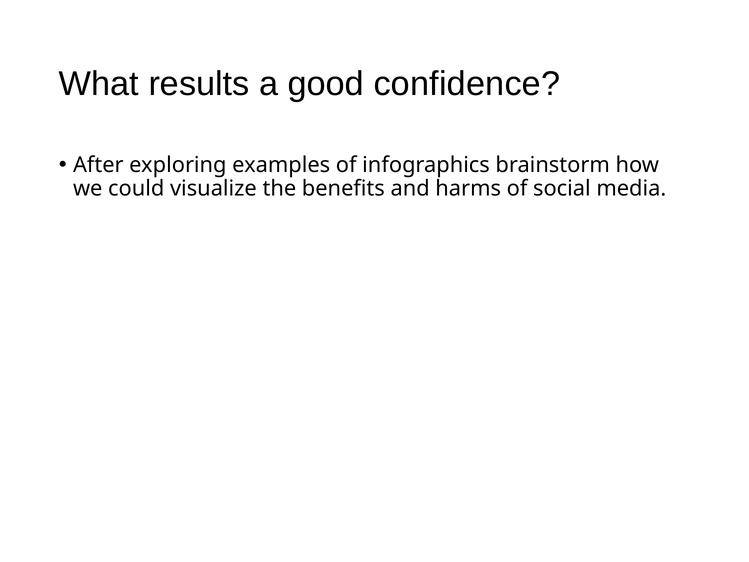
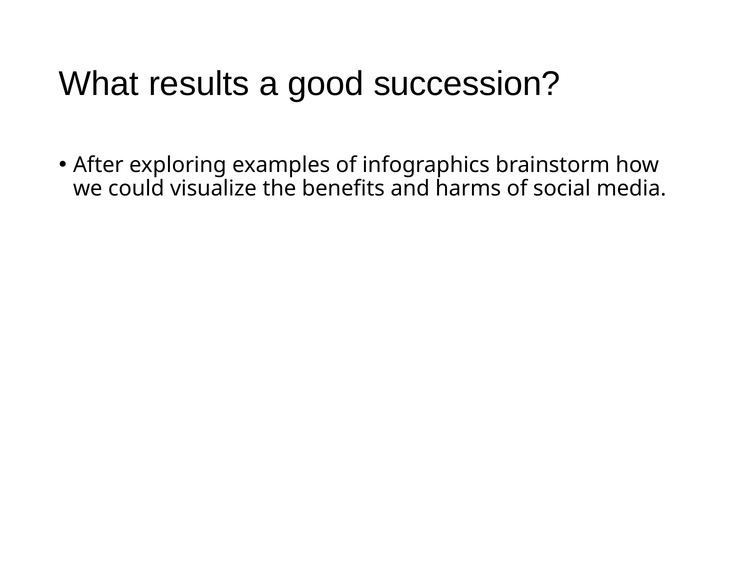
confidence: confidence -> succession (467, 84)
